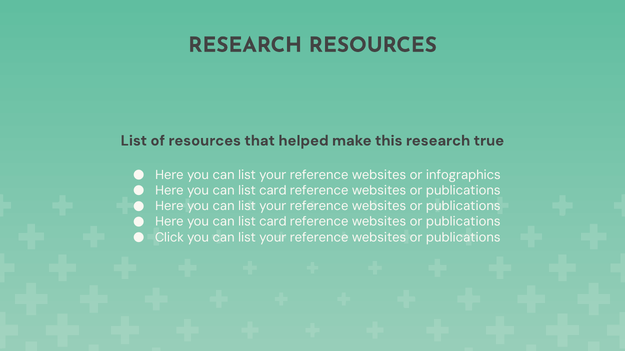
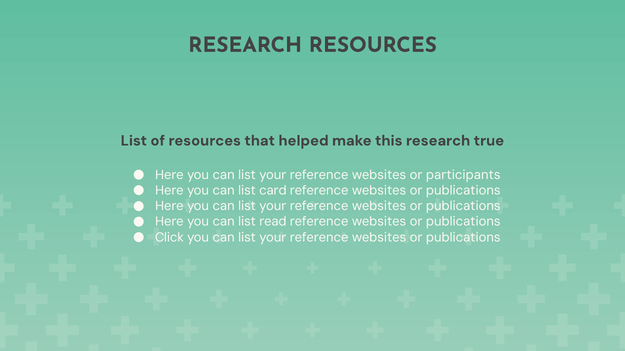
infographics: infographics -> participants (463, 175)
card: card -> read (273, 222)
